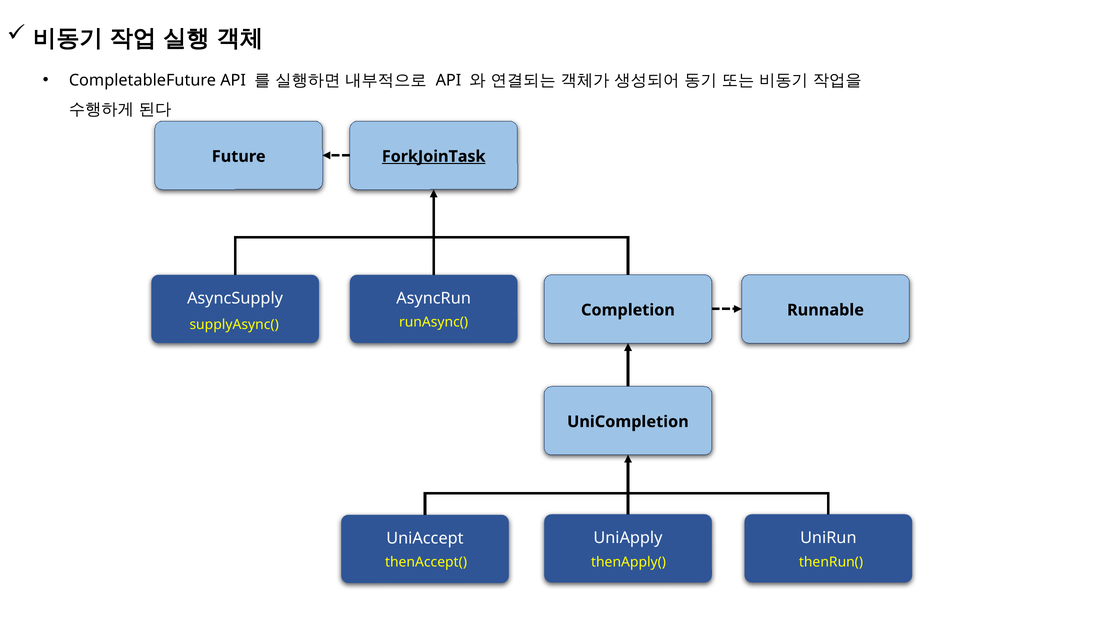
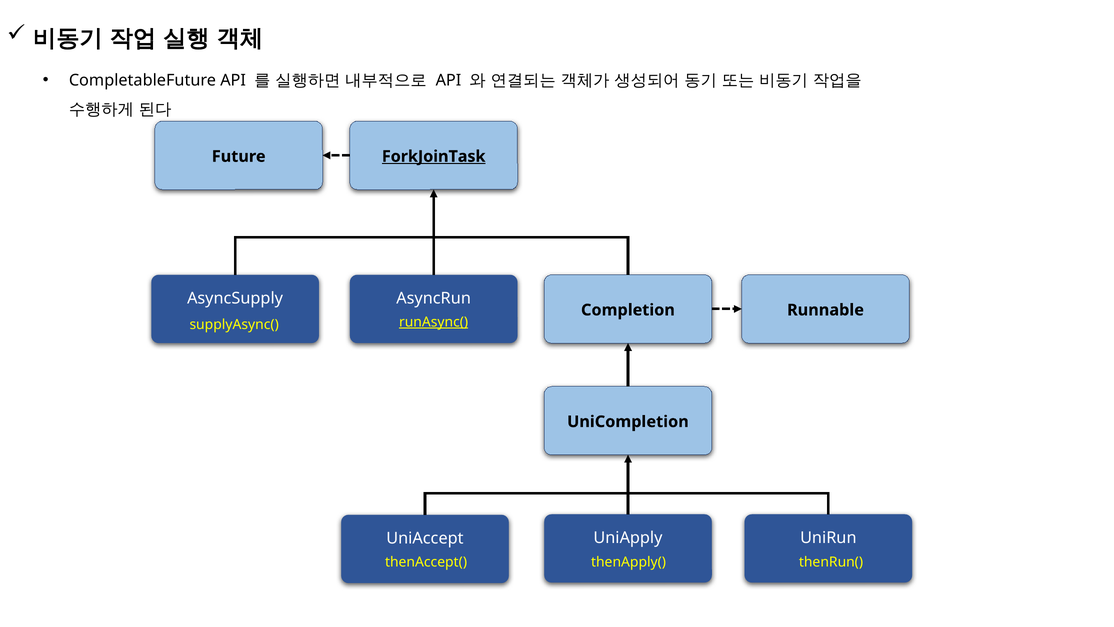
runAsync( underline: none -> present (434, 322)
